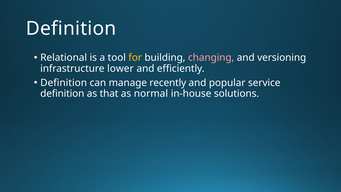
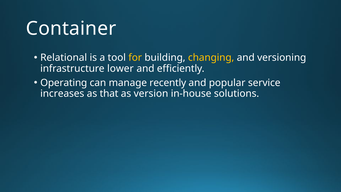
Definition: Definition -> Container (71, 29)
changing colour: pink -> yellow (211, 58)
Definition: Definition -> Operating (64, 83)
definition: definition -> increases (62, 93)
normal: normal -> version (151, 93)
